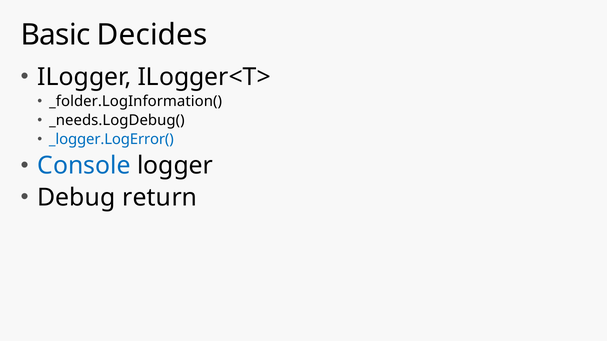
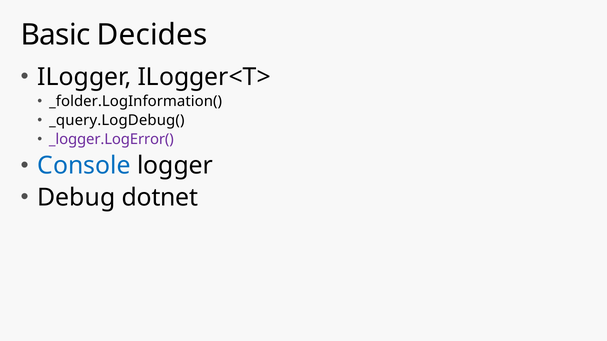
_needs.LogDebug(: _needs.LogDebug( -> _query.LogDebug( (117, 120)
_logger.LogError( colour: blue -> purple (111, 140)
return: return -> dotnet (160, 198)
